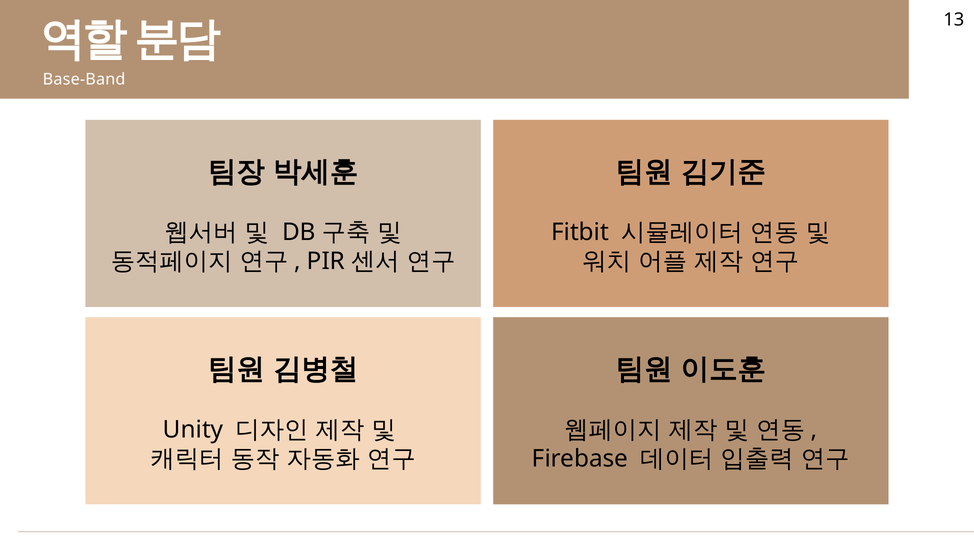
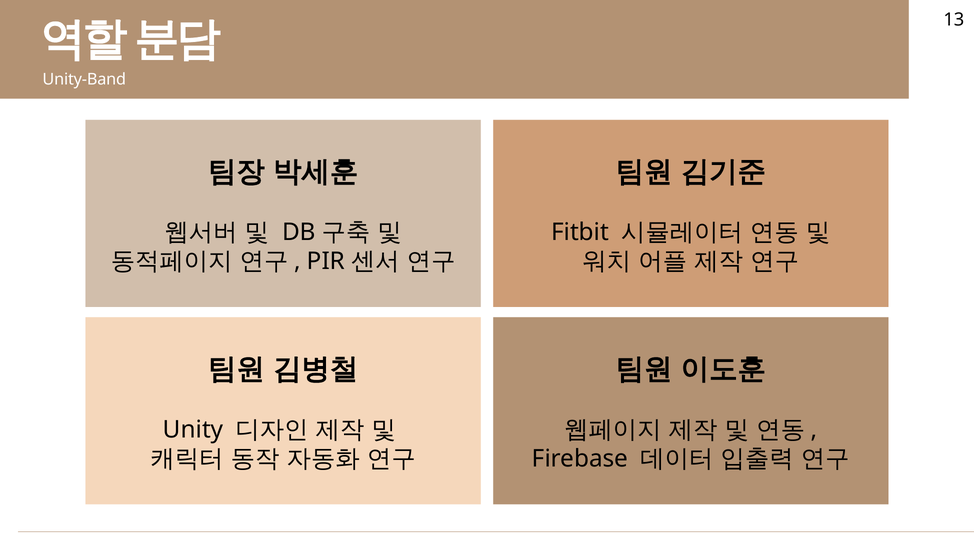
Base-Band: Base-Band -> Unity-Band (84, 80)
